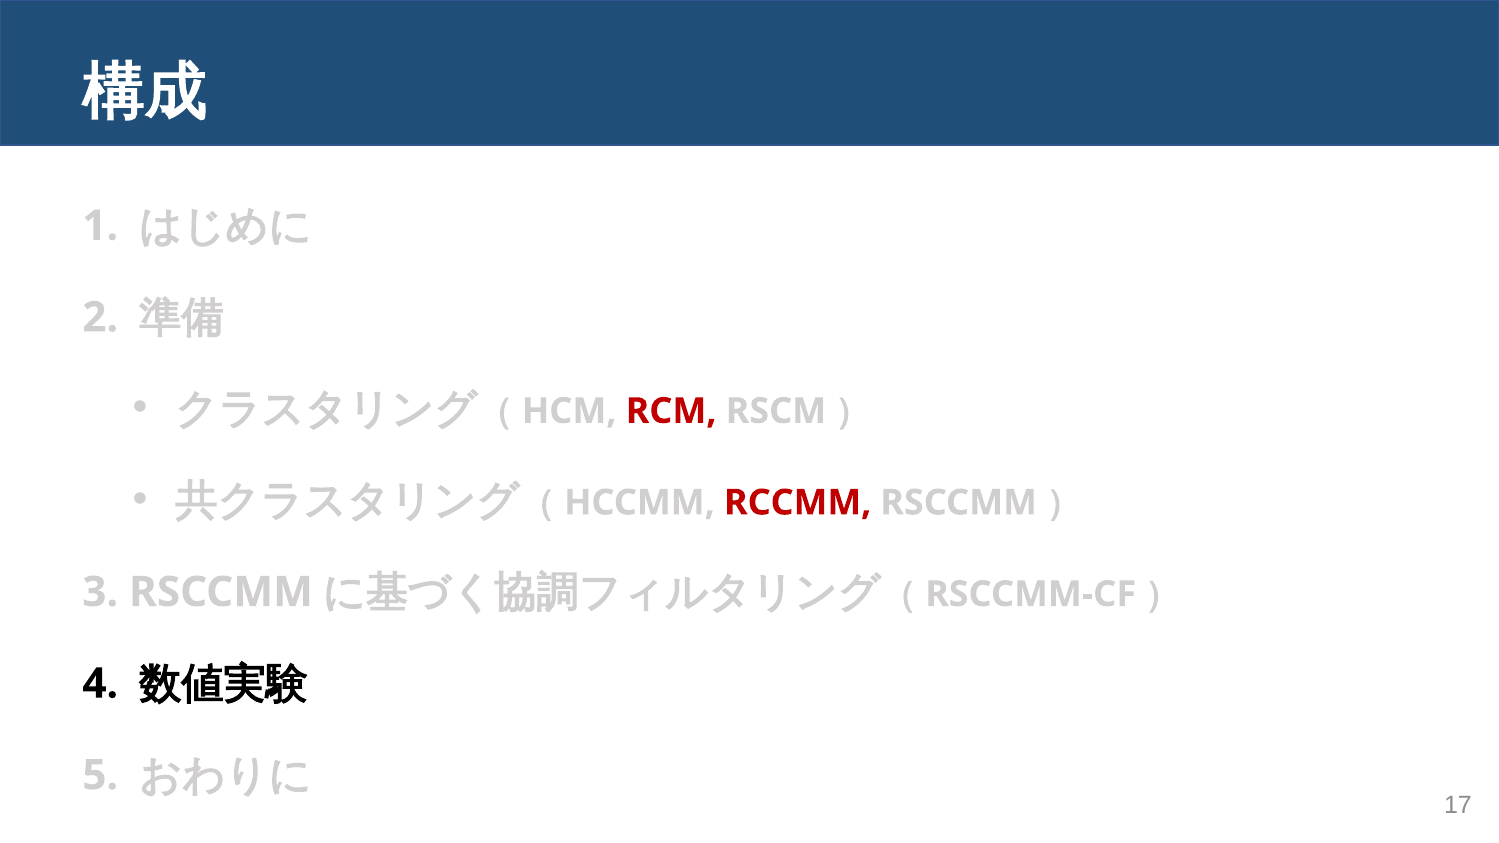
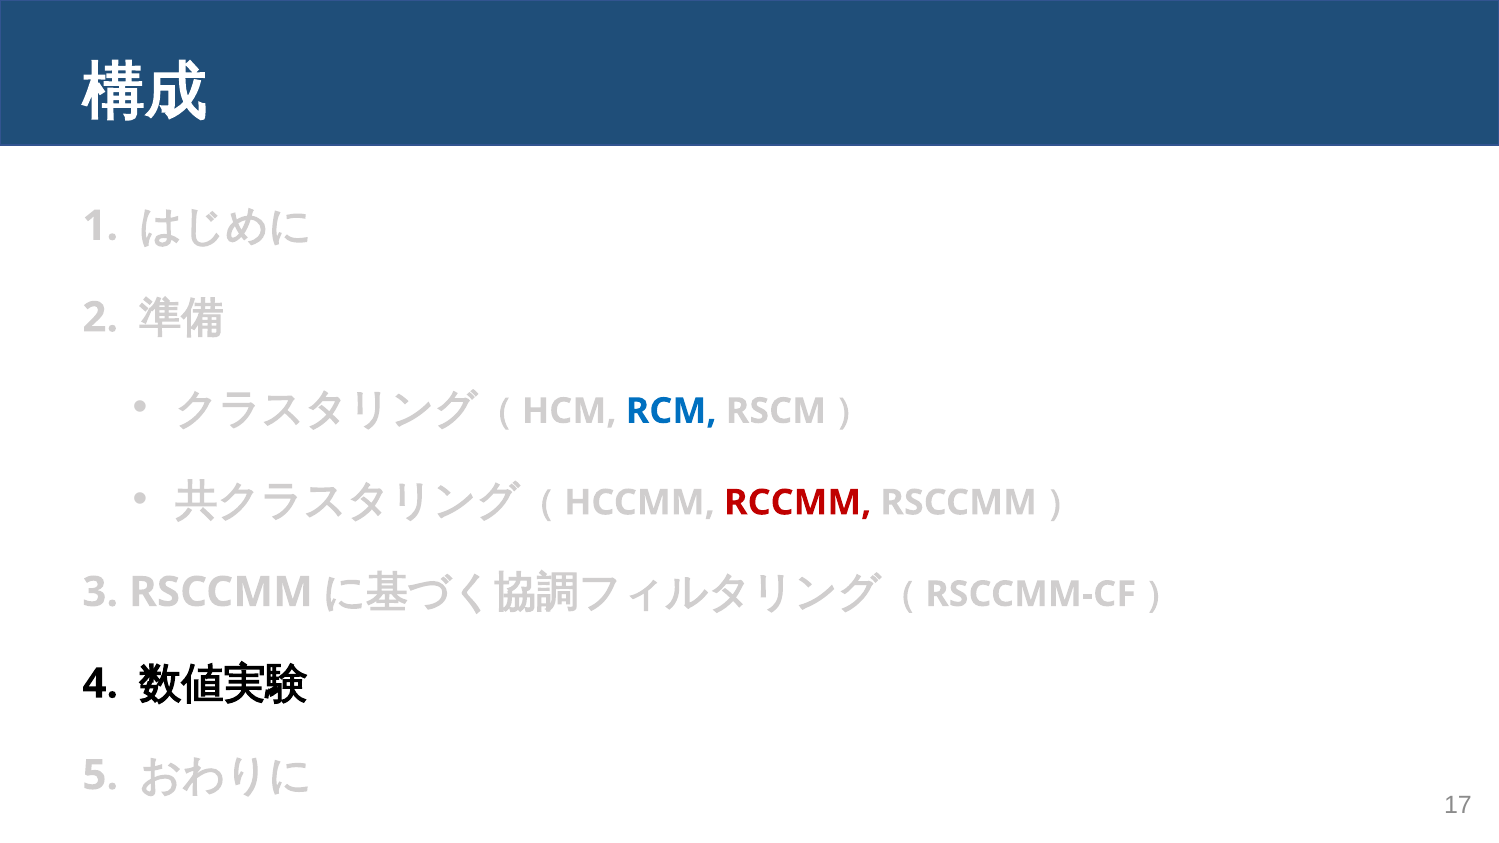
RCM colour: red -> blue (671, 411)
